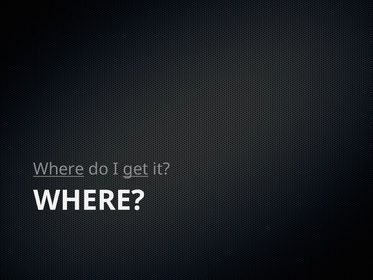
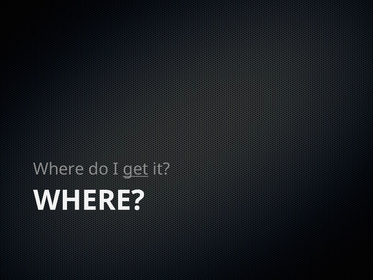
Where underline: present -> none (59, 169)
